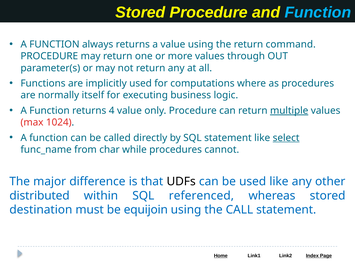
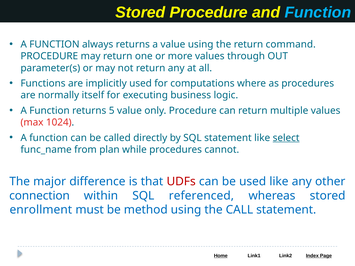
4: 4 -> 5 (112, 111)
multiple underline: present -> none (289, 111)
char: char -> plan (109, 150)
UDFs colour: black -> red (181, 182)
distributed: distributed -> connection (40, 196)
destination: destination -> enrollment (41, 210)
equijoin: equijoin -> method (146, 210)
